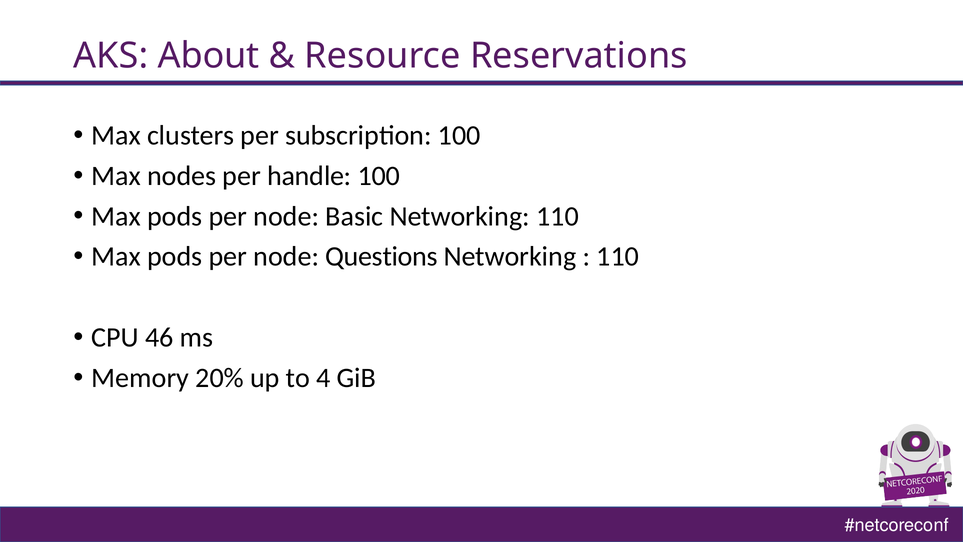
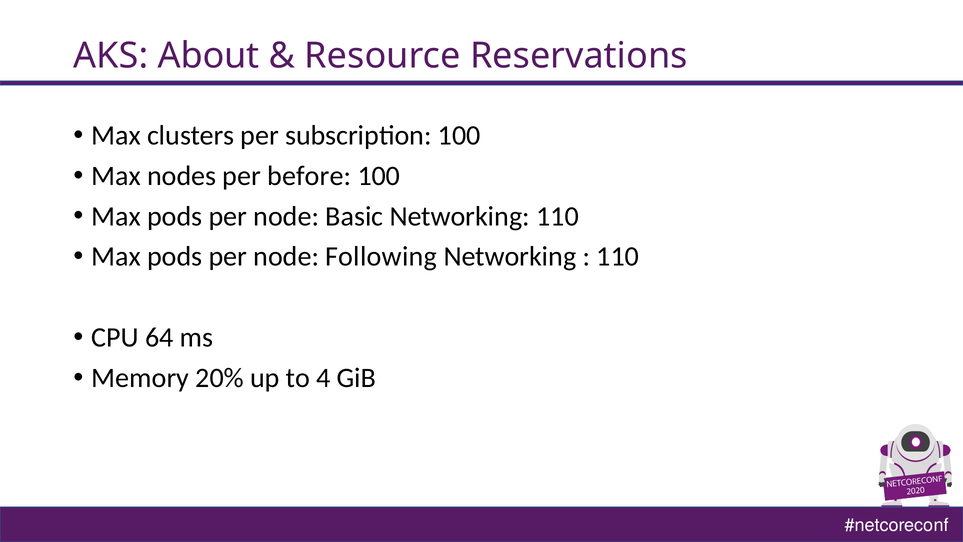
handle: handle -> before (309, 176)
Questions: Questions -> Following (381, 257)
46: 46 -> 64 (159, 337)
